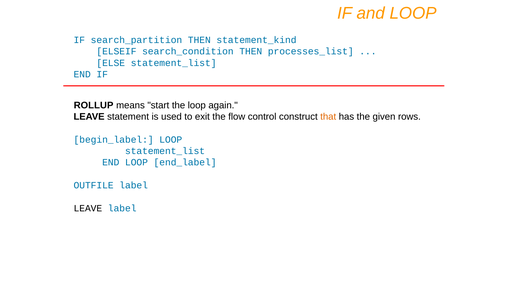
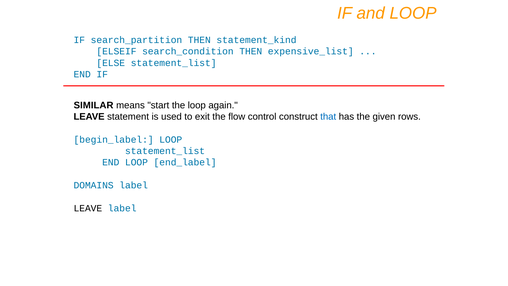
processes_list: processes_list -> expensive_list (311, 51)
ROLLUP: ROLLUP -> SIMILAR (94, 105)
that colour: orange -> blue (328, 117)
OUTFILE: OUTFILE -> DOMAINS (94, 185)
